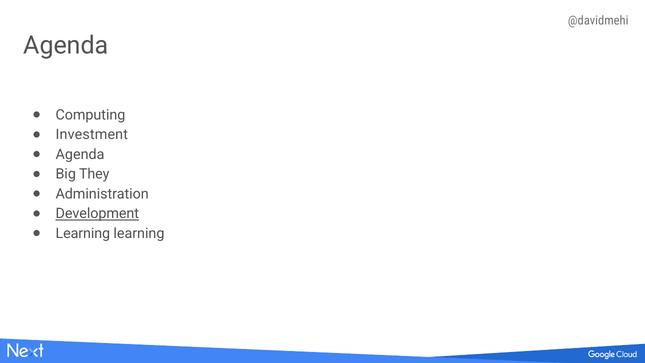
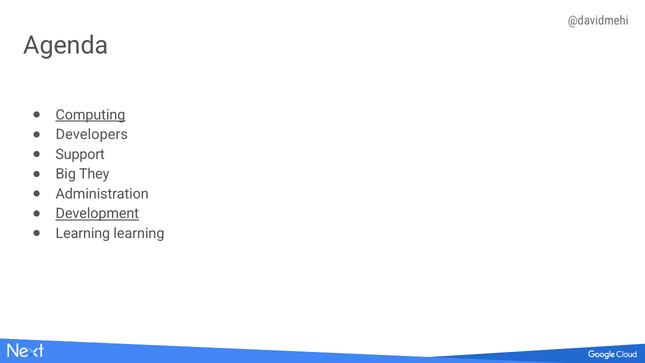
Computing underline: none -> present (90, 115)
Investment: Investment -> Developers (92, 135)
Agenda: Agenda -> Support (80, 154)
